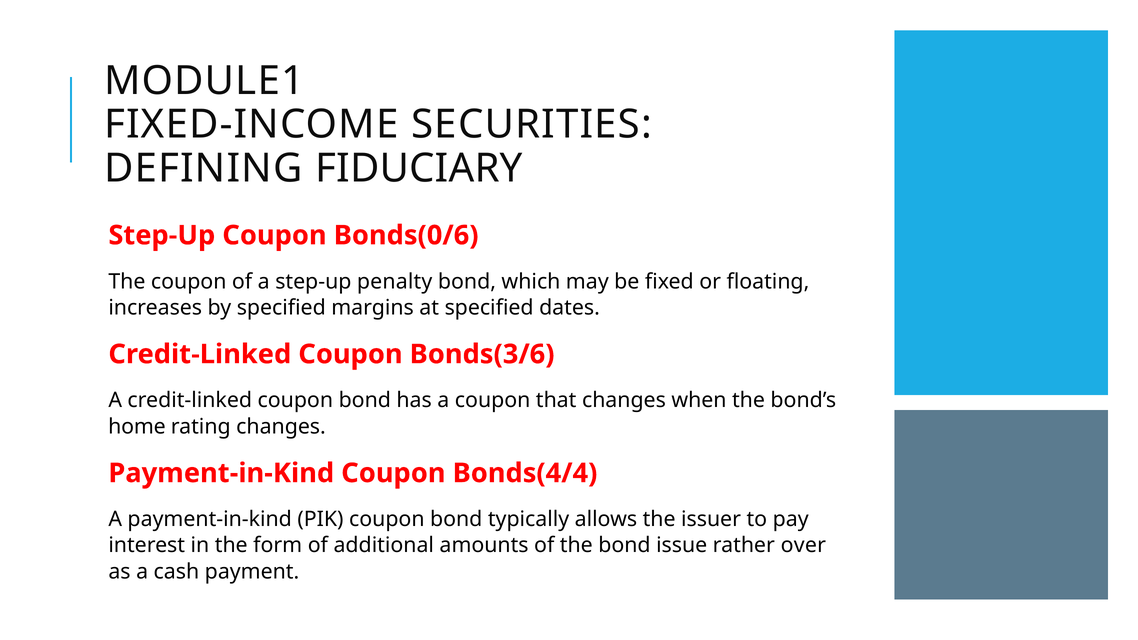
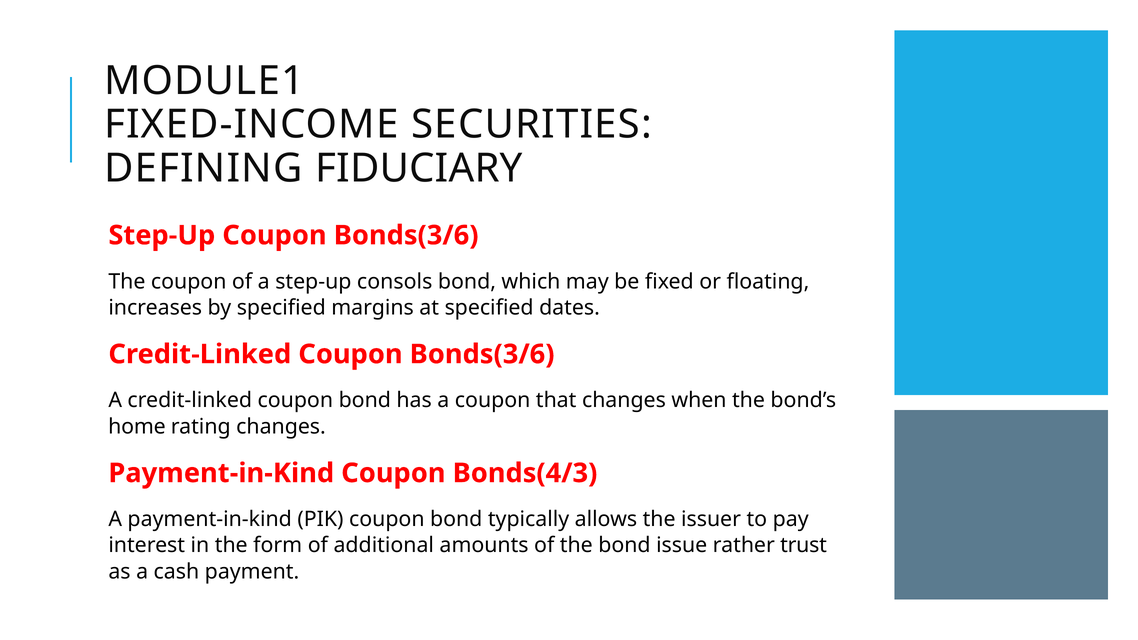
Step-Up Coupon Bonds(0/6: Bonds(0/6 -> Bonds(3/6 (406, 235)
penalty: penalty -> consols (395, 282)
Bonds(4/4: Bonds(4/4 -> Bonds(4/3 (525, 473)
over: over -> trust (804, 546)
